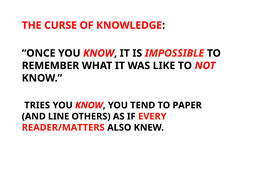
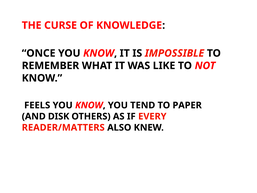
TRIES: TRIES -> FEELS (37, 105)
LINE: LINE -> DISK (59, 116)
